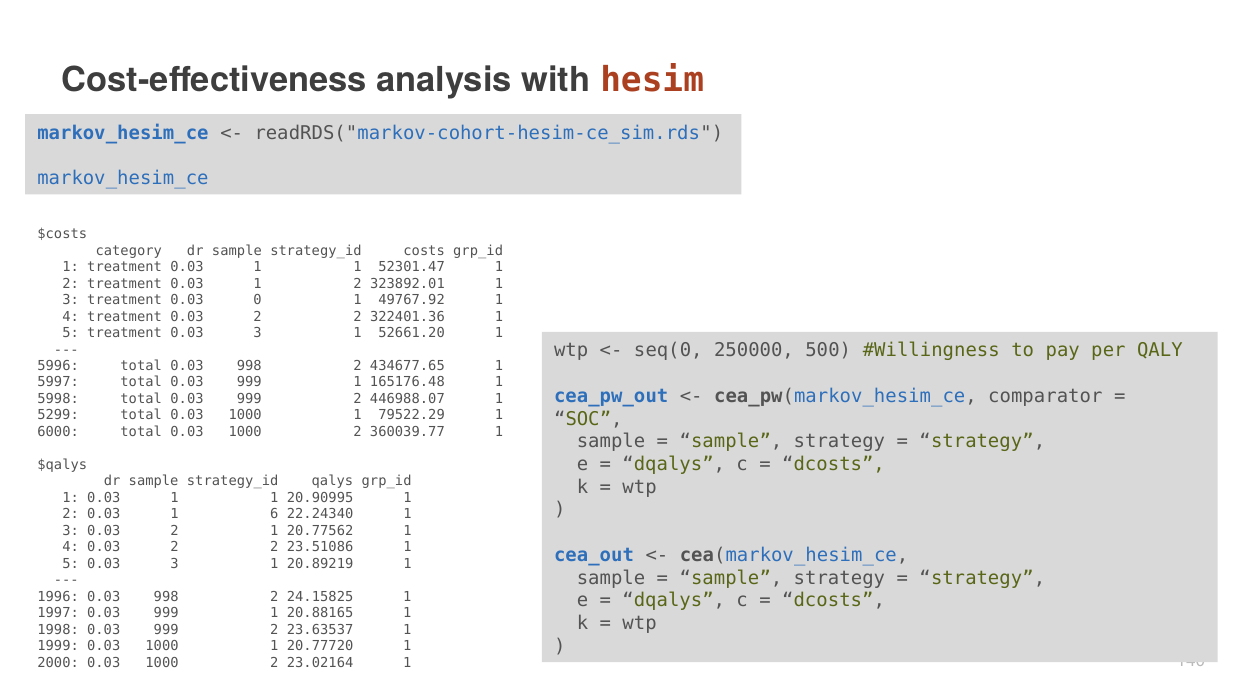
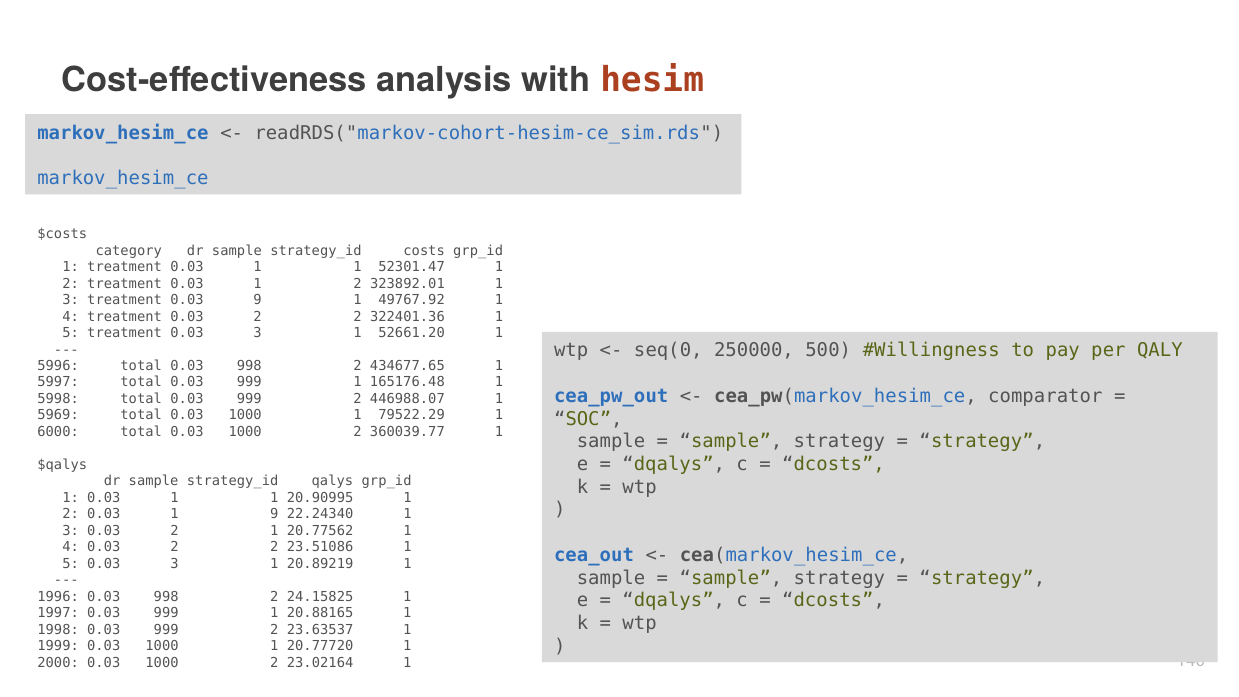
0.03 0: 0 -> 9 (258, 300)
5299: 5299 -> 5969 (58, 415)
1 6: 6 -> 9 (274, 514)
